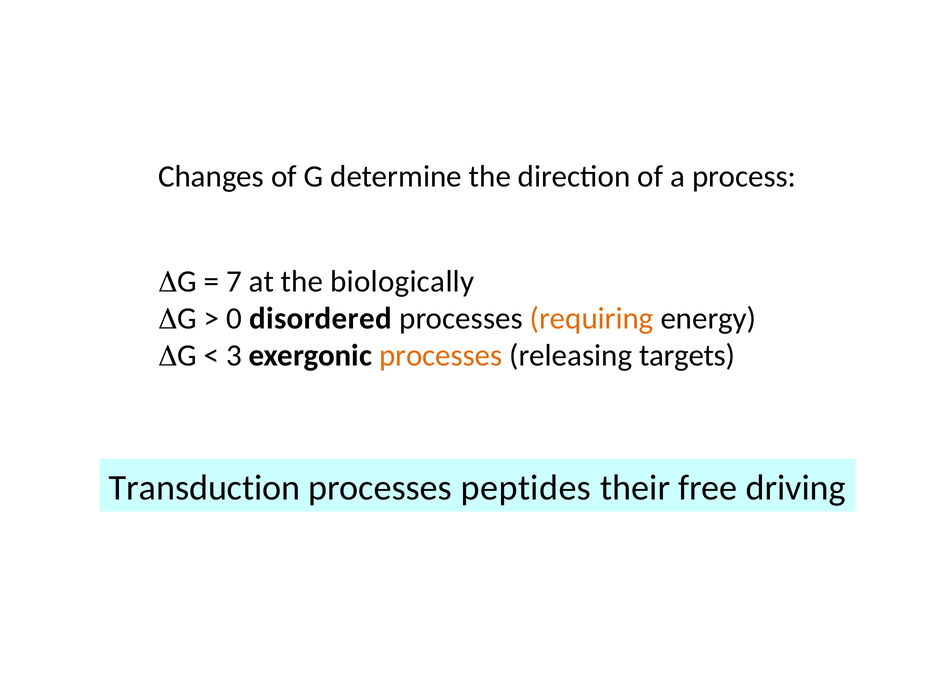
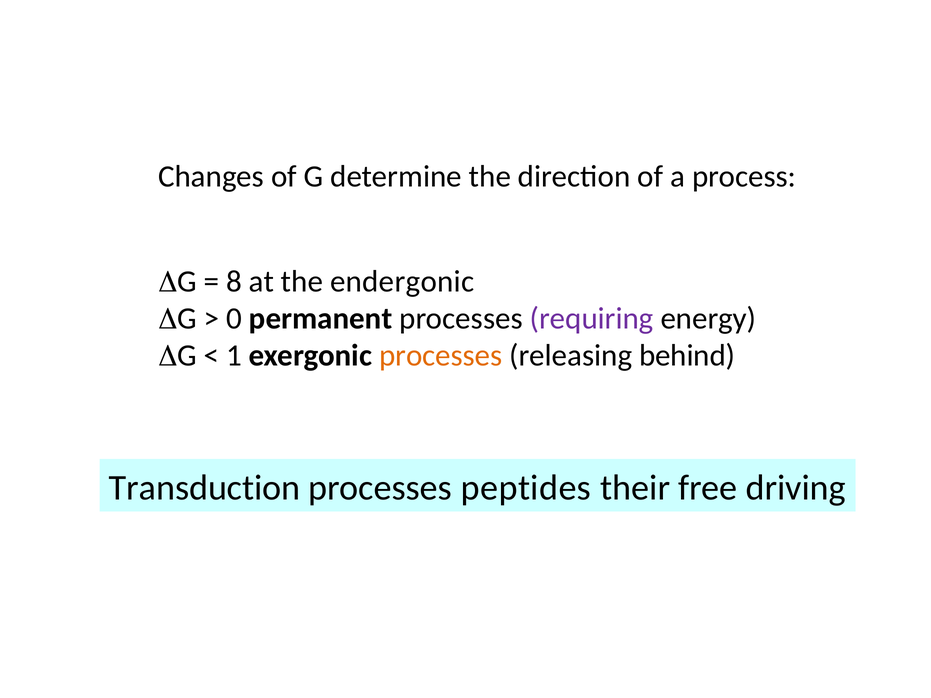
7: 7 -> 8 (234, 281)
biologically: biologically -> endergonic (402, 281)
disordered: disordered -> permanent (321, 319)
requiring colour: orange -> purple (592, 319)
3: 3 -> 1 (234, 356)
targets: targets -> behind (687, 356)
